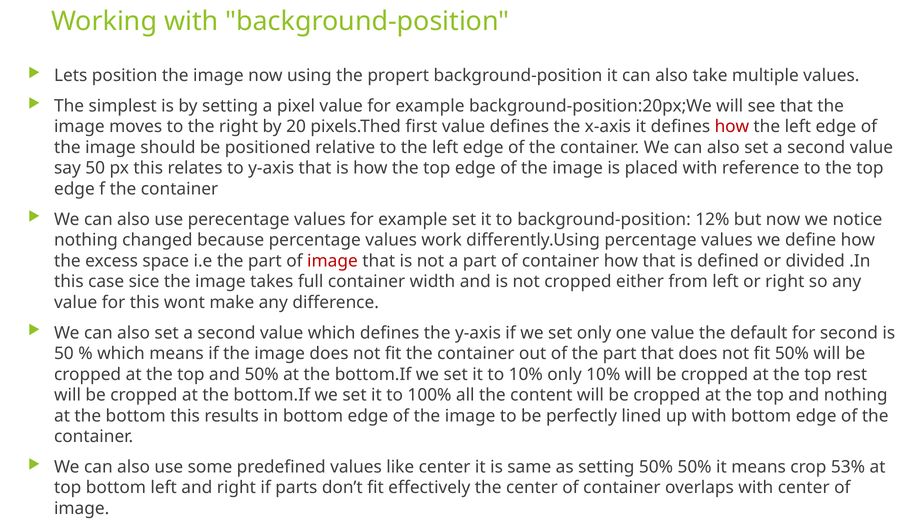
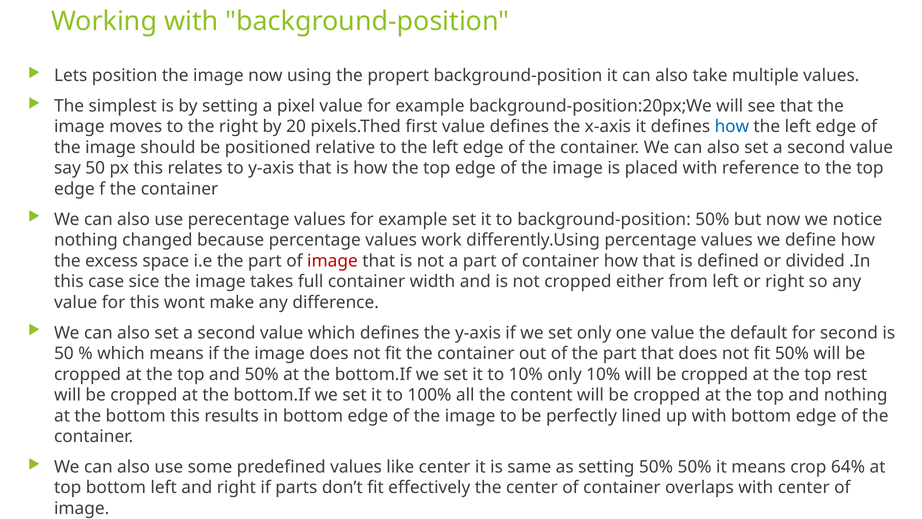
how colour: red -> blue (732, 127)
background-position 12%: 12% -> 50% (712, 219)
53%: 53% -> 64% (848, 467)
